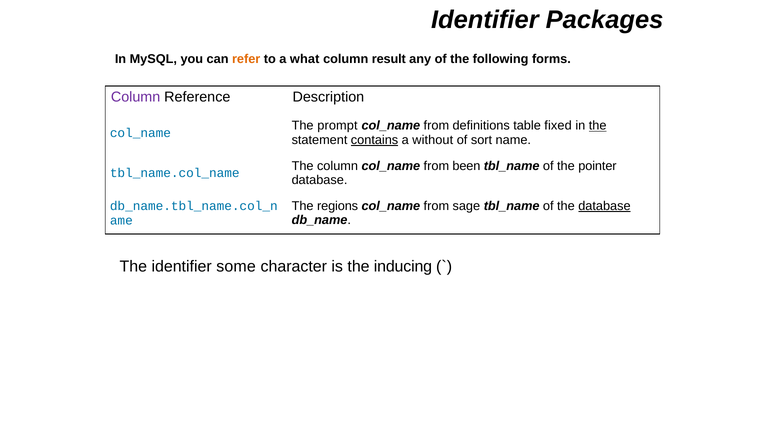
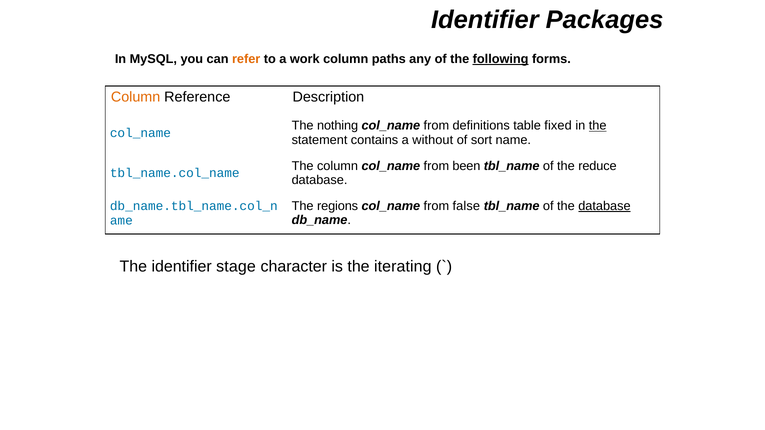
what: what -> work (305, 59)
result: result -> paths (389, 59)
following underline: none -> present (501, 59)
Column colour: purple -> orange (136, 97)
prompt: prompt -> nothing (338, 126)
contains underline: present -> none (375, 140)
pointer: pointer -> reduce (597, 166)
sage: sage -> false (466, 206)
some: some -> stage (236, 267)
inducing: inducing -> iterating (403, 267)
